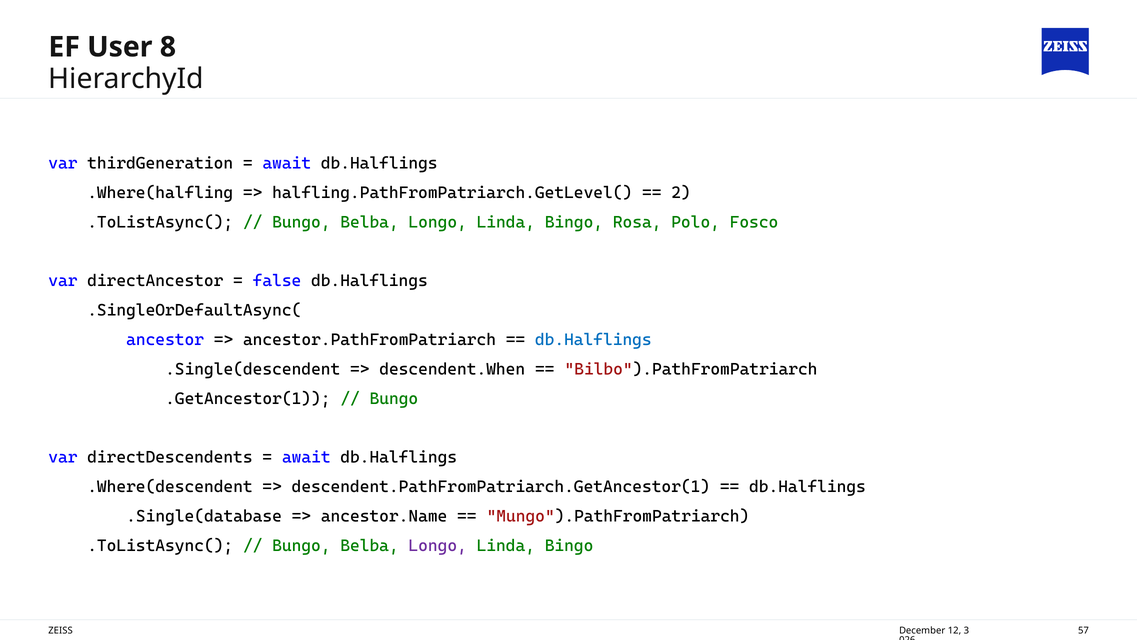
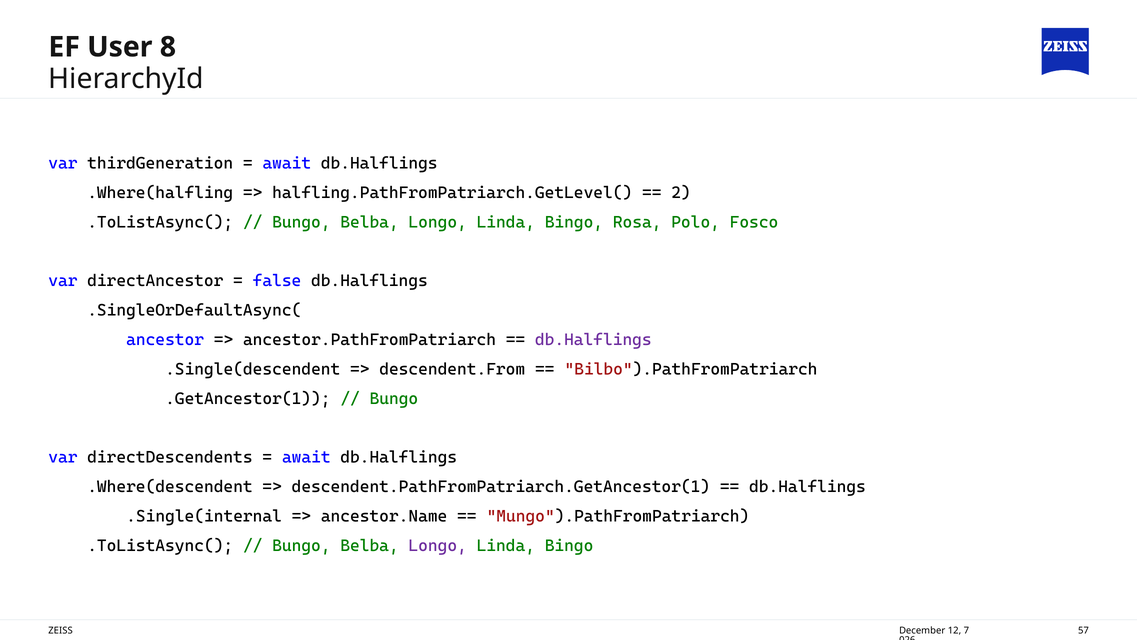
db.Halflings colour: blue -> purple (593, 340)
descendent.When: descendent.When -> descendent.From (452, 369)
.Single(database: .Single(database -> .Single(internal (204, 516)
3: 3 -> 7 (966, 630)
